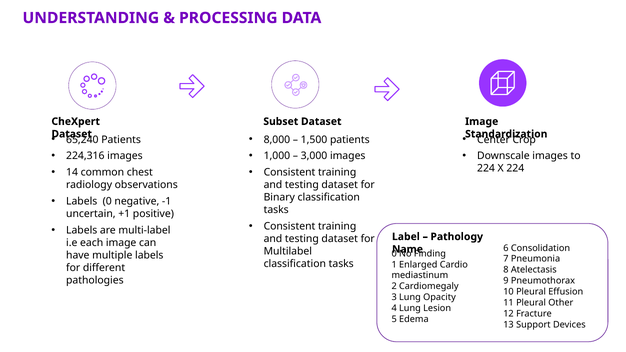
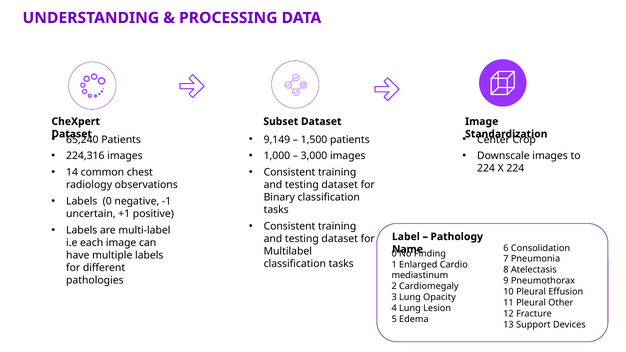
8,000: 8,000 -> 9,149 (277, 140)
